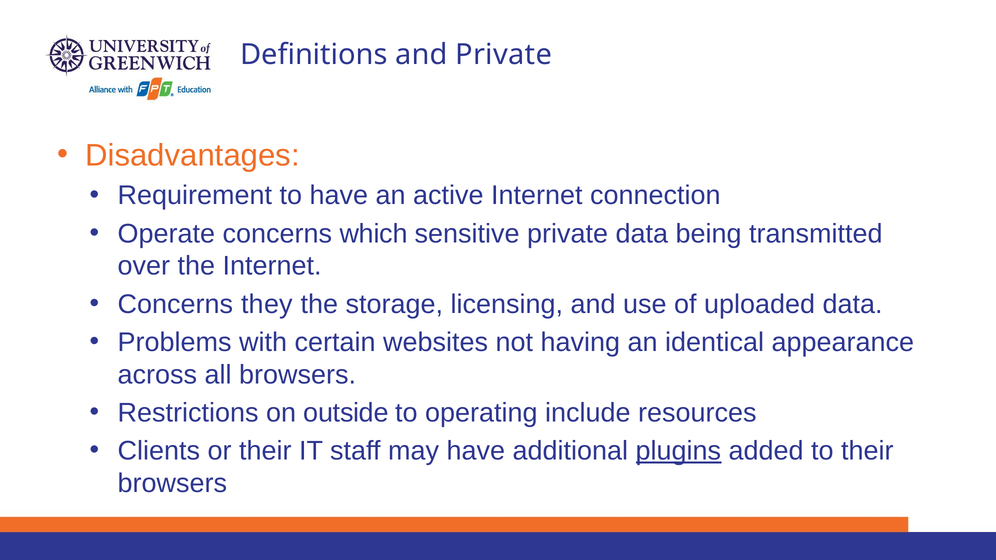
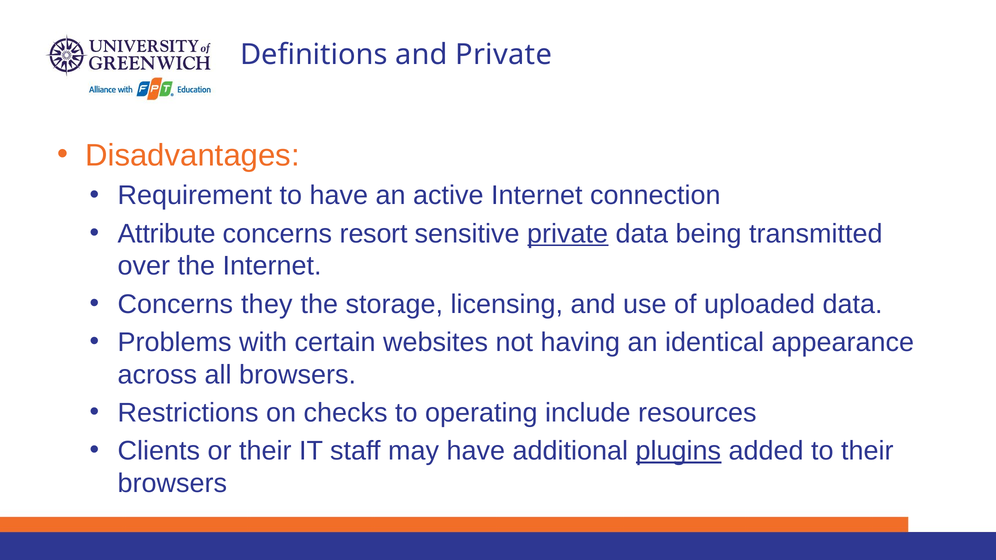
Operate: Operate -> Attribute (167, 234)
which: which -> resort (374, 234)
private underline: none -> present (568, 234)
outside: outside -> checks (346, 413)
